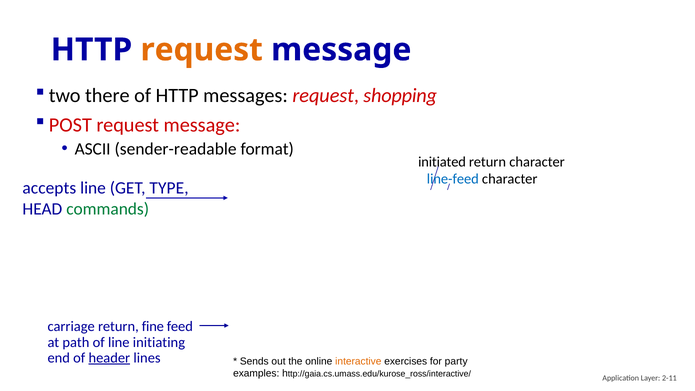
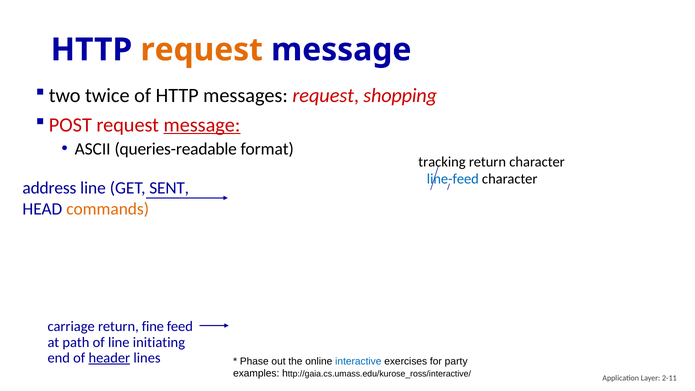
there: there -> twice (107, 96)
message underline: none -> present (202, 125)
sender-readable: sender-readable -> queries-readable (176, 149)
initiated: initiated -> tracking (442, 162)
accepts: accepts -> address (49, 188)
TYPE: TYPE -> SENT (169, 188)
commands colour: green -> orange (108, 209)
Sends: Sends -> Phase (254, 361)
interactive colour: orange -> blue (358, 361)
